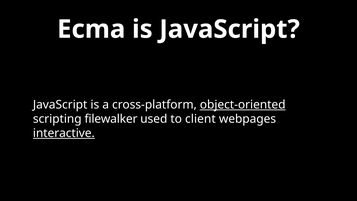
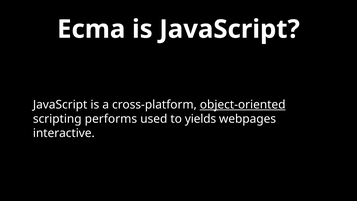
filewalker: filewalker -> performs (111, 119)
client: client -> yields (200, 119)
interactive underline: present -> none (64, 133)
